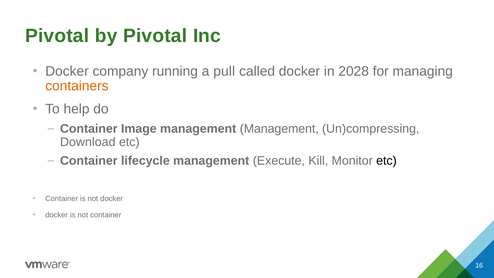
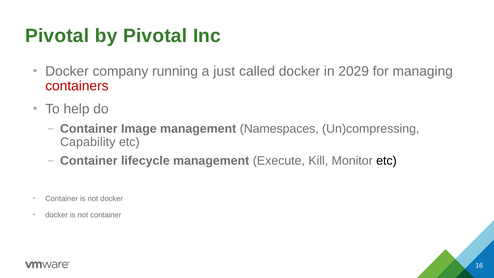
pull: pull -> just (224, 71)
2028: 2028 -> 2029 (354, 71)
containers colour: orange -> red (77, 86)
management Management: Management -> Namespaces (279, 129)
Download: Download -> Capability (88, 142)
